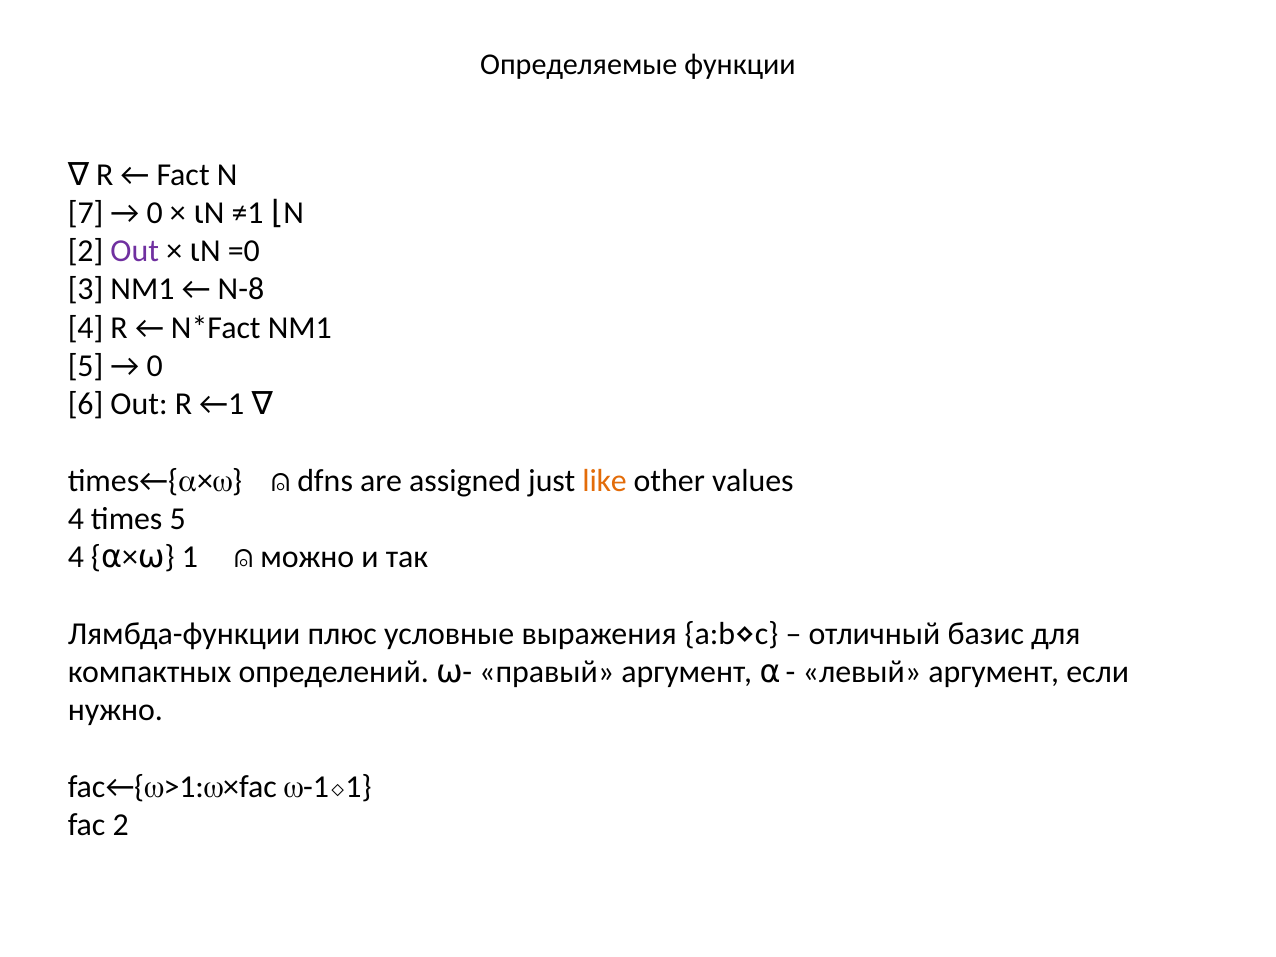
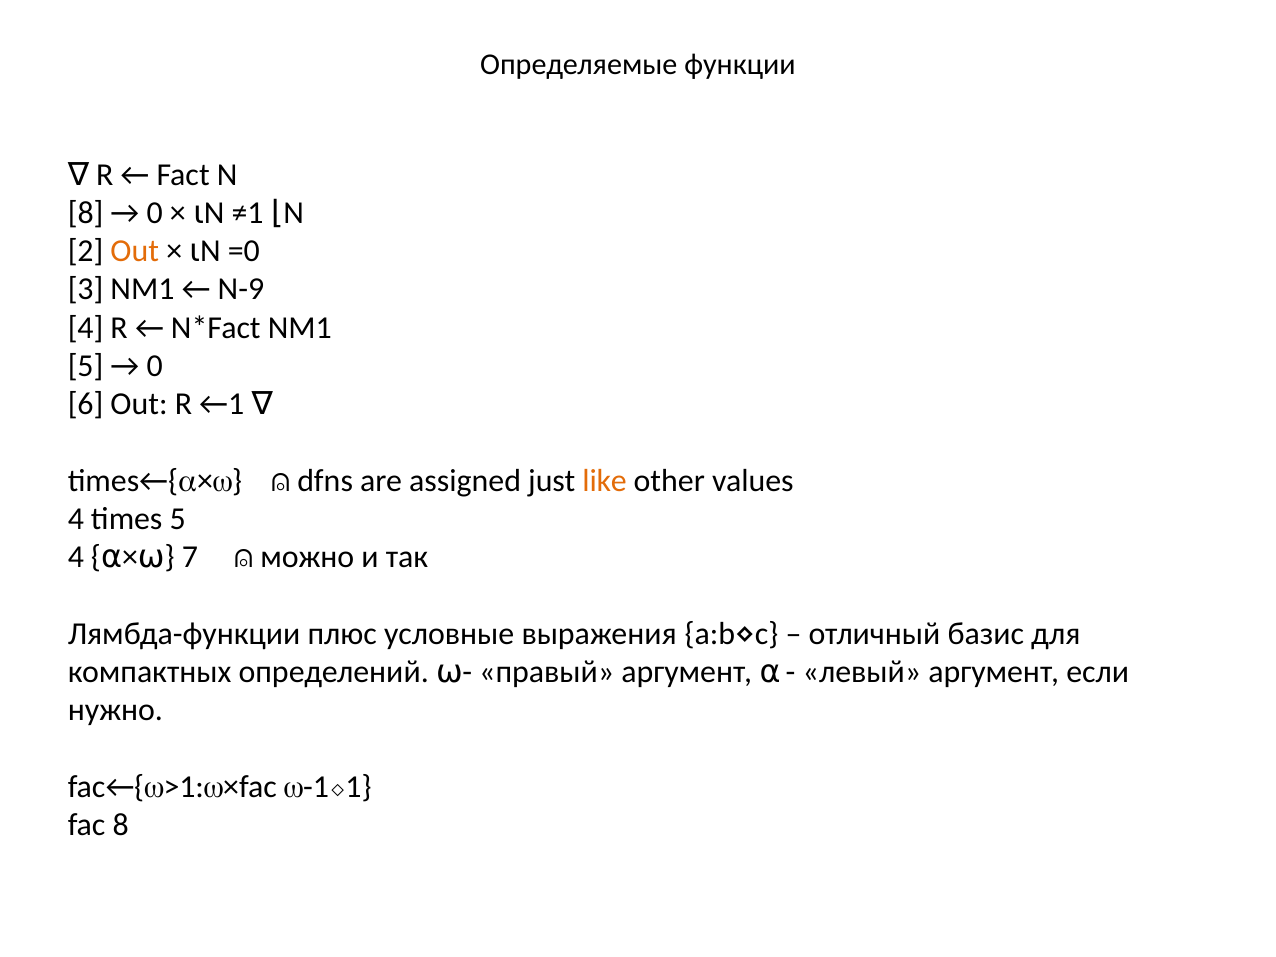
7: 7 -> 8 (86, 213)
Out colour: purple -> orange (135, 251)
N-8: N-8 -> N-9 (241, 289)
1: 1 -> 7 (190, 557)
fac 2: 2 -> 8 (121, 825)
